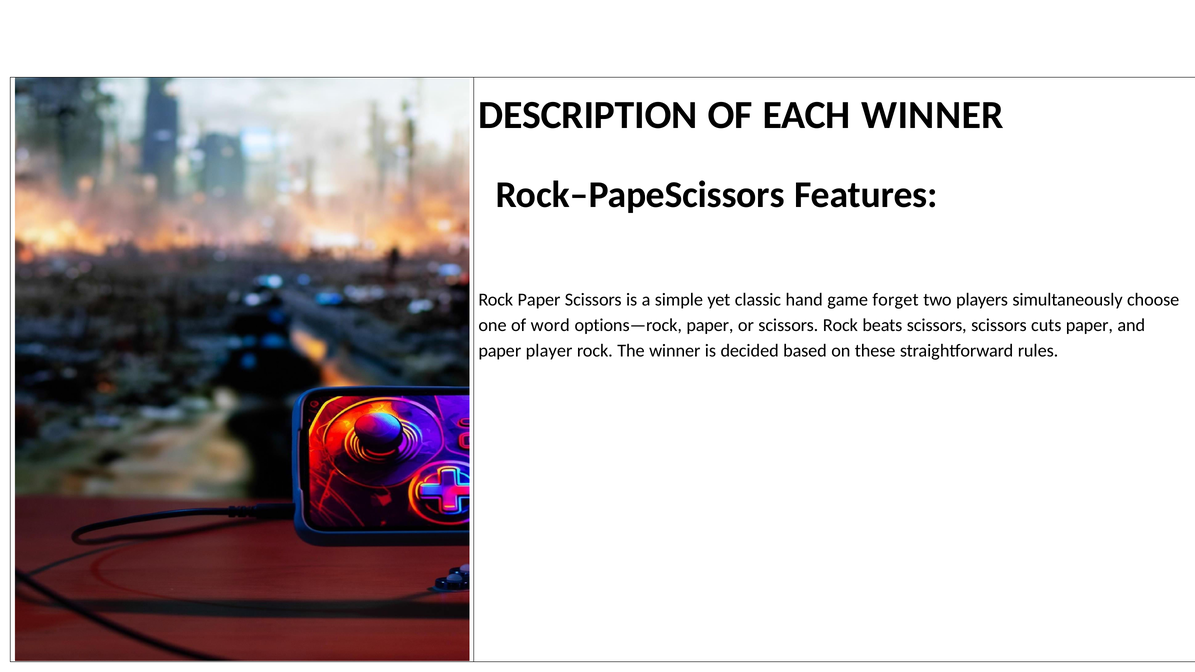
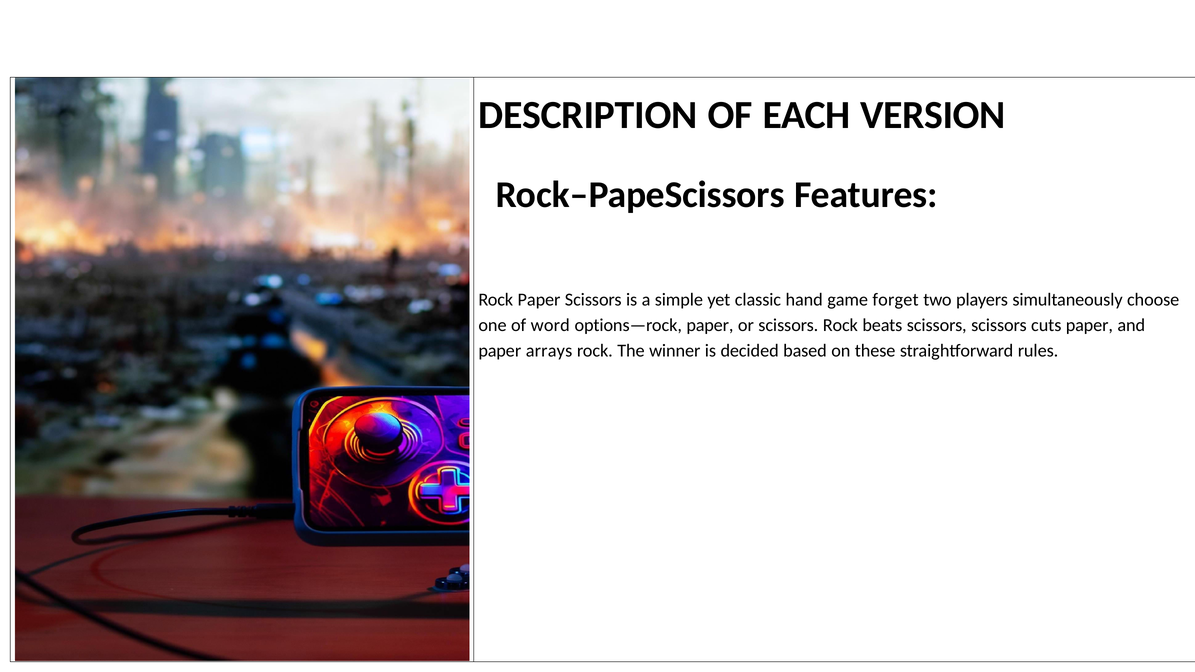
EACH WINNER: WINNER -> VERSION (933, 115)
player: player -> arrays (549, 351)
